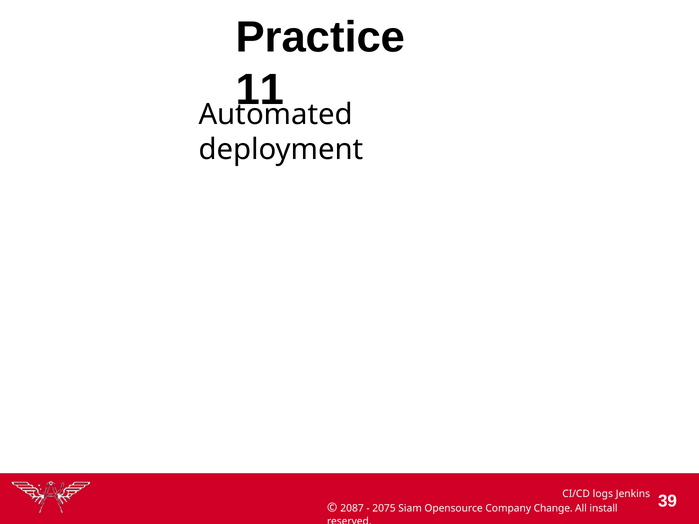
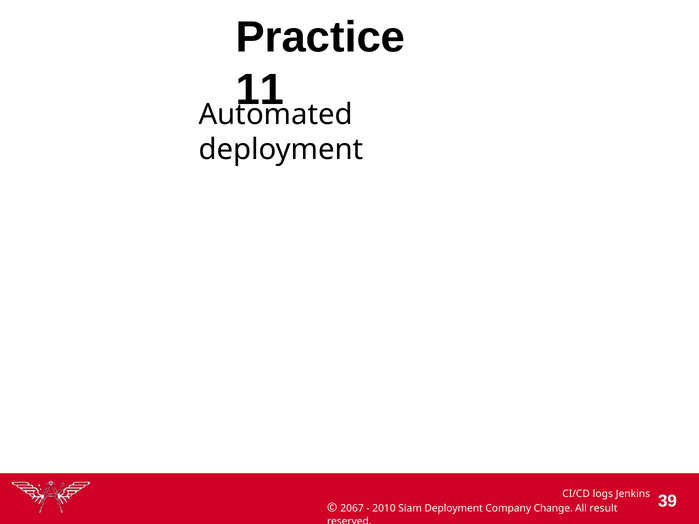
2087: 2087 -> 2067 (352, 509)
2075: 2075 -> 2010 (384, 509)
Siam Opensource: Opensource -> Deployment (454, 509)
install: install -> result (603, 509)
